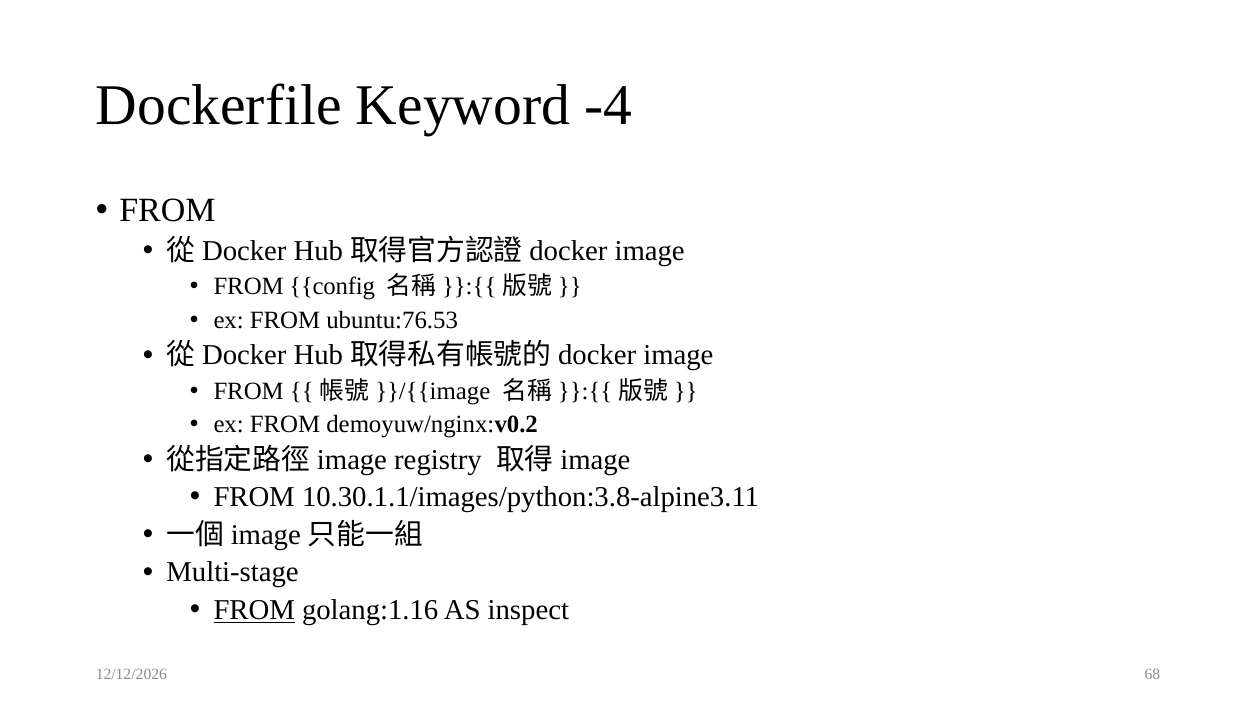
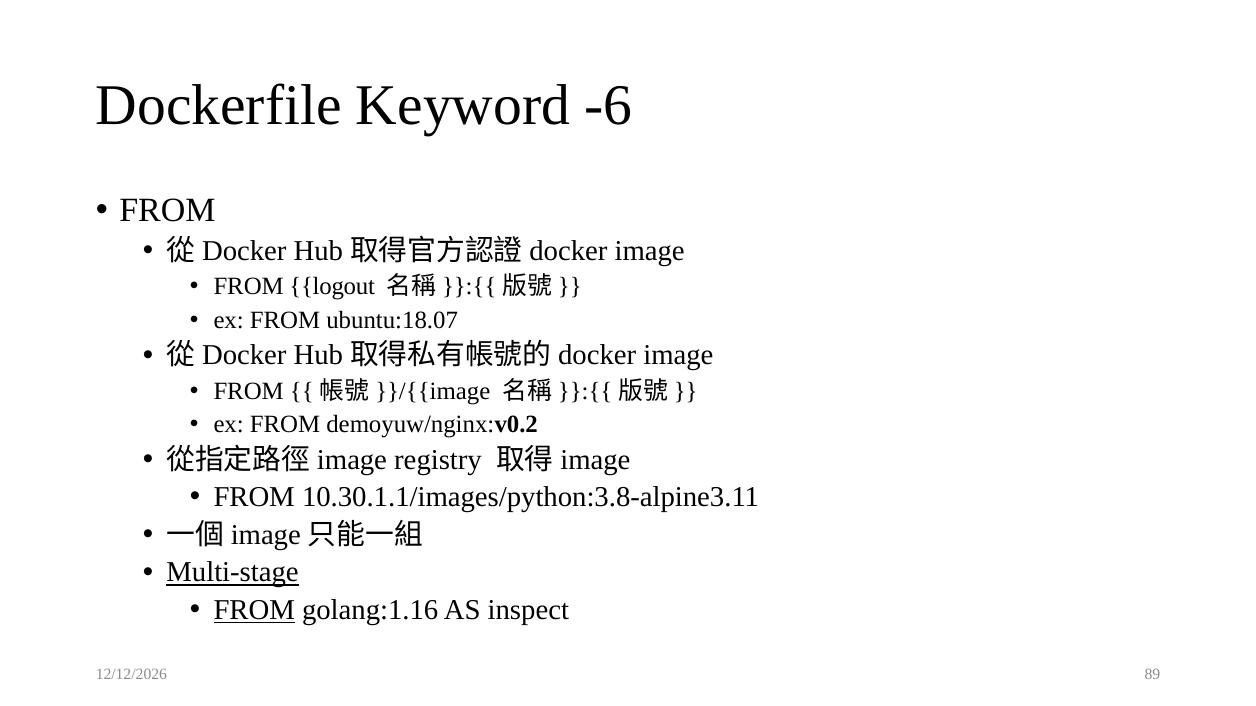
-4: -4 -> -6 (609, 106)
config: config -> logout (332, 287)
ubuntu:76.53: ubuntu:76.53 -> ubuntu:18.07 (392, 320)
Multi-stage underline: none -> present (233, 573)
68: 68 -> 89 (1152, 675)
